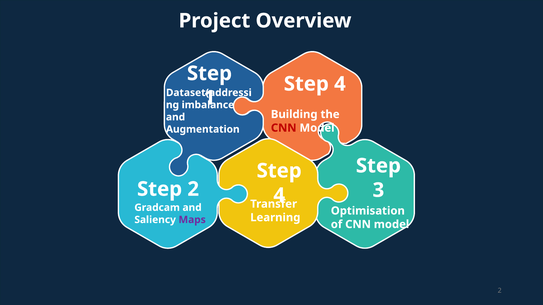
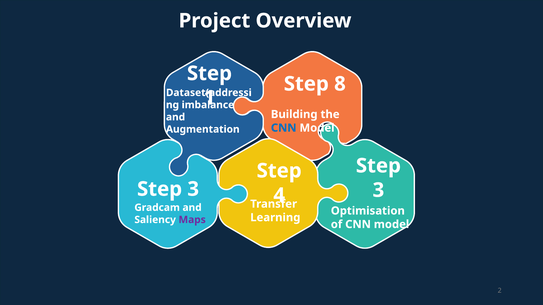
4: 4 -> 8 (340, 84)
CNN colour: red -> blue (284, 128)
2: 2 -> 3 (193, 189)
